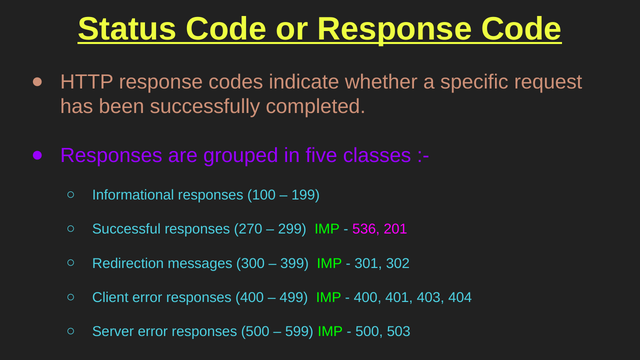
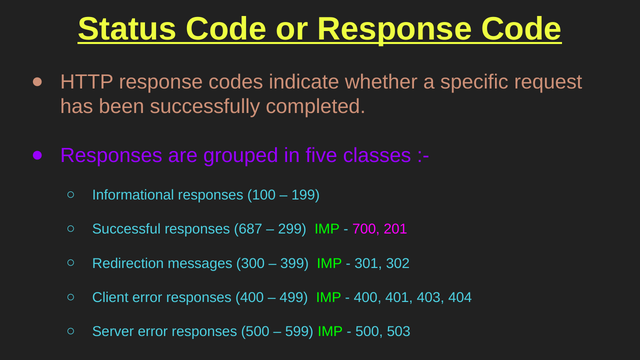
270: 270 -> 687 (248, 229)
536: 536 -> 700 (366, 229)
